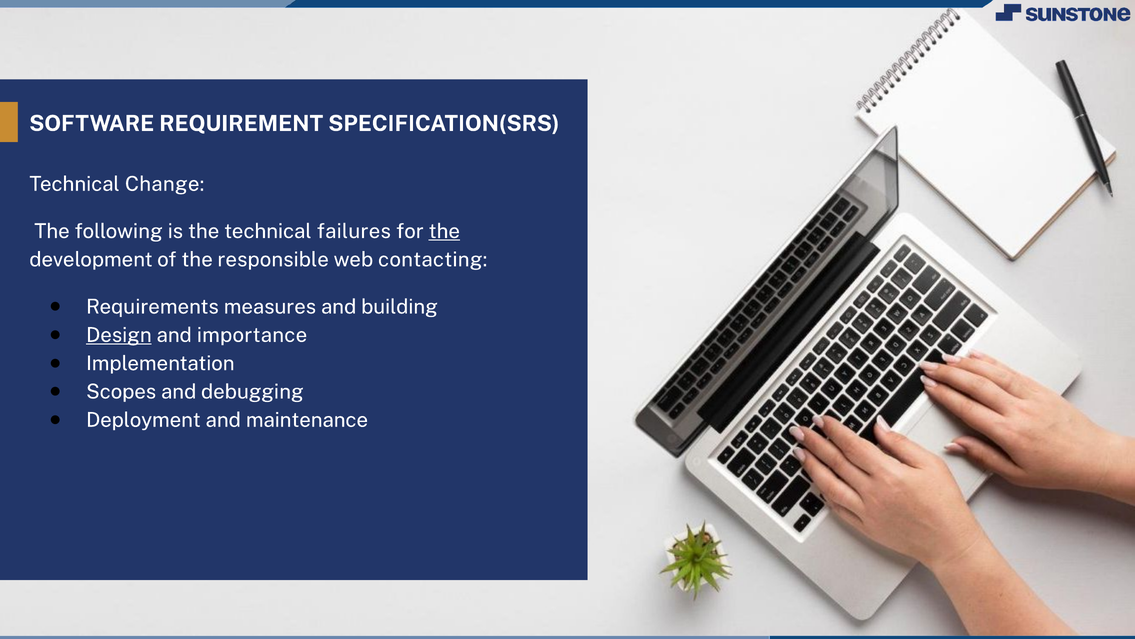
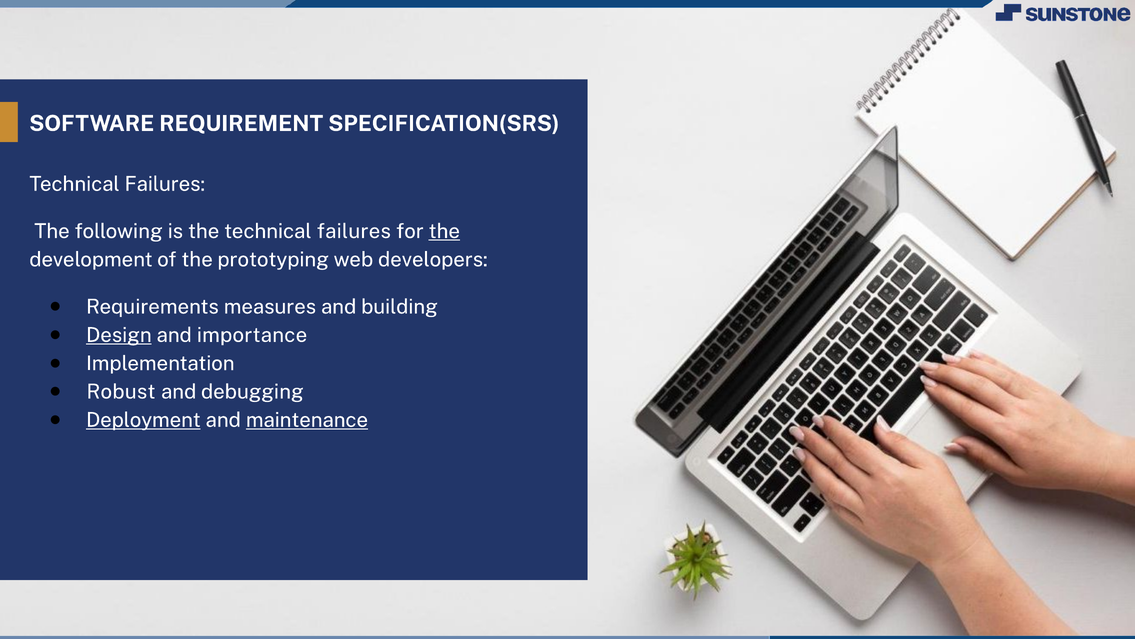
Change: Change -> Failures (165, 184)
responsible: responsible -> prototyping (273, 259)
contacting: contacting -> developers (433, 259)
Scopes: Scopes -> Robust (121, 391)
Deployment underline: none -> present (143, 420)
maintenance underline: none -> present (307, 420)
